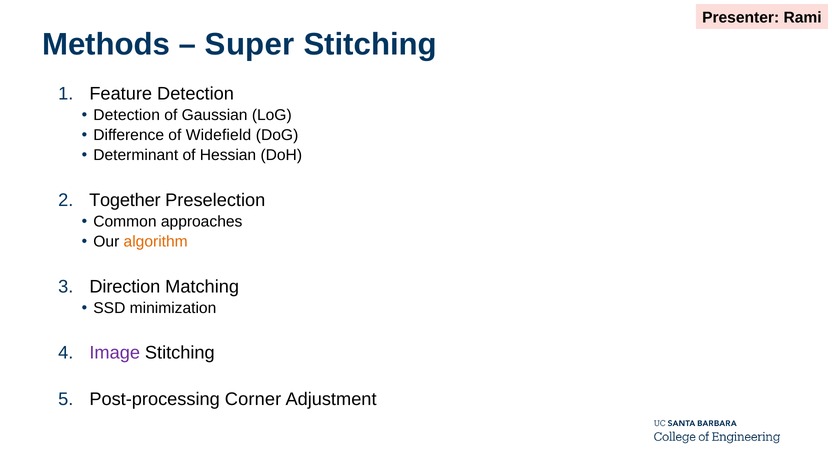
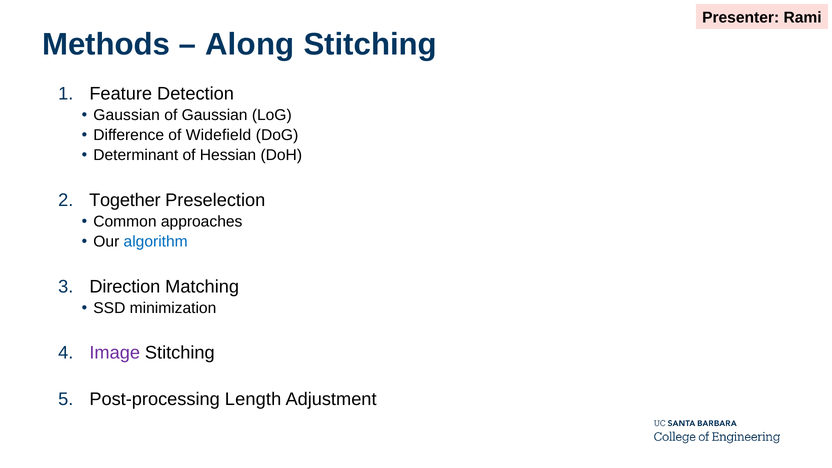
Super: Super -> Along (250, 45)
Detection: Detection -> Gaussian (127, 115)
algorithm colour: orange -> blue (156, 242)
Corner: Corner -> Length (253, 399)
